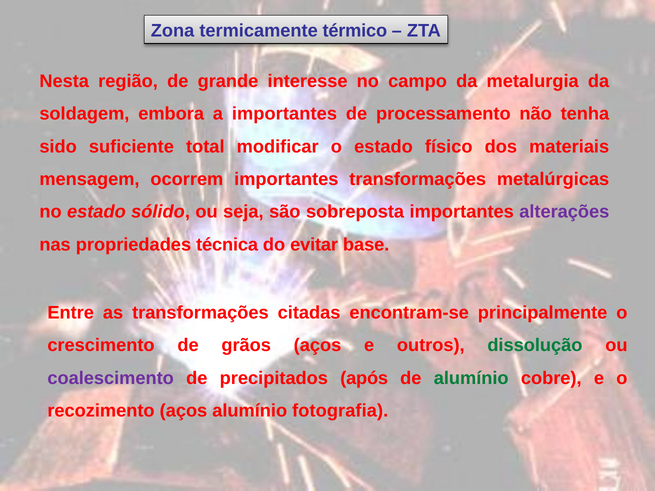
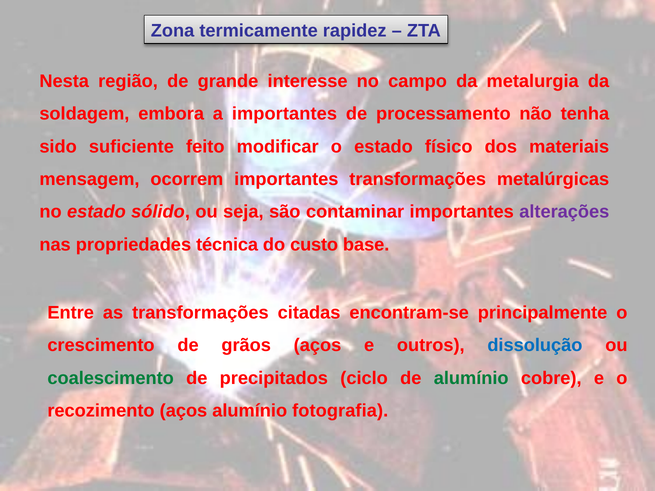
térmico: térmico -> rapidez (355, 31)
total: total -> feito (205, 147)
sobreposta: sobreposta -> contaminar (355, 212)
evitar: evitar -> custo (314, 245)
dissolução colour: green -> blue (535, 346)
coalescimento colour: purple -> green (111, 378)
após: após -> ciclo (364, 378)
